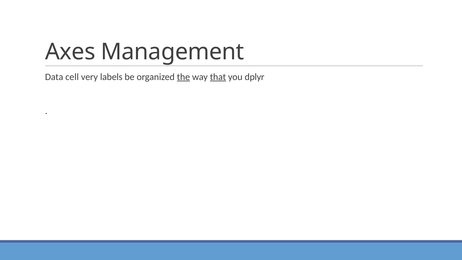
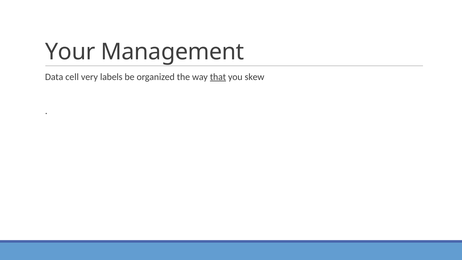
Axes: Axes -> Your (70, 52)
the underline: present -> none (183, 77)
dplyr: dplyr -> skew (255, 77)
